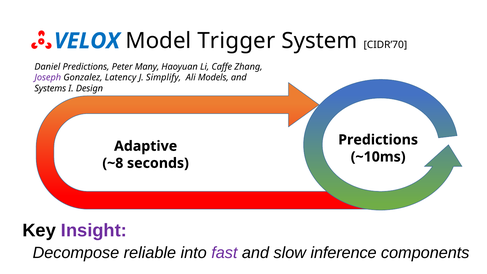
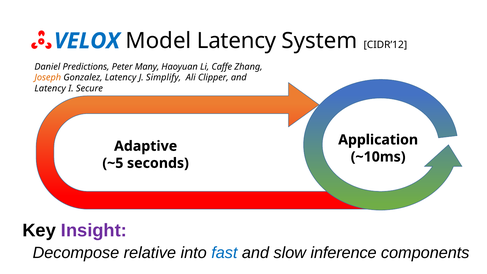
Model Trigger: Trigger -> Latency (237, 41)
CIDR’70: CIDR’70 -> CIDR’12 (385, 45)
Joseph colour: purple -> orange (48, 78)
Models: Models -> Clipper (213, 78)
Systems: Systems -> Latency (50, 89)
Design: Design -> Secure (89, 89)
Predictions: Predictions -> Application (378, 140)
~8: ~8 -> ~5 (113, 163)
reliable: reliable -> relative (150, 253)
fast colour: purple -> blue (224, 253)
